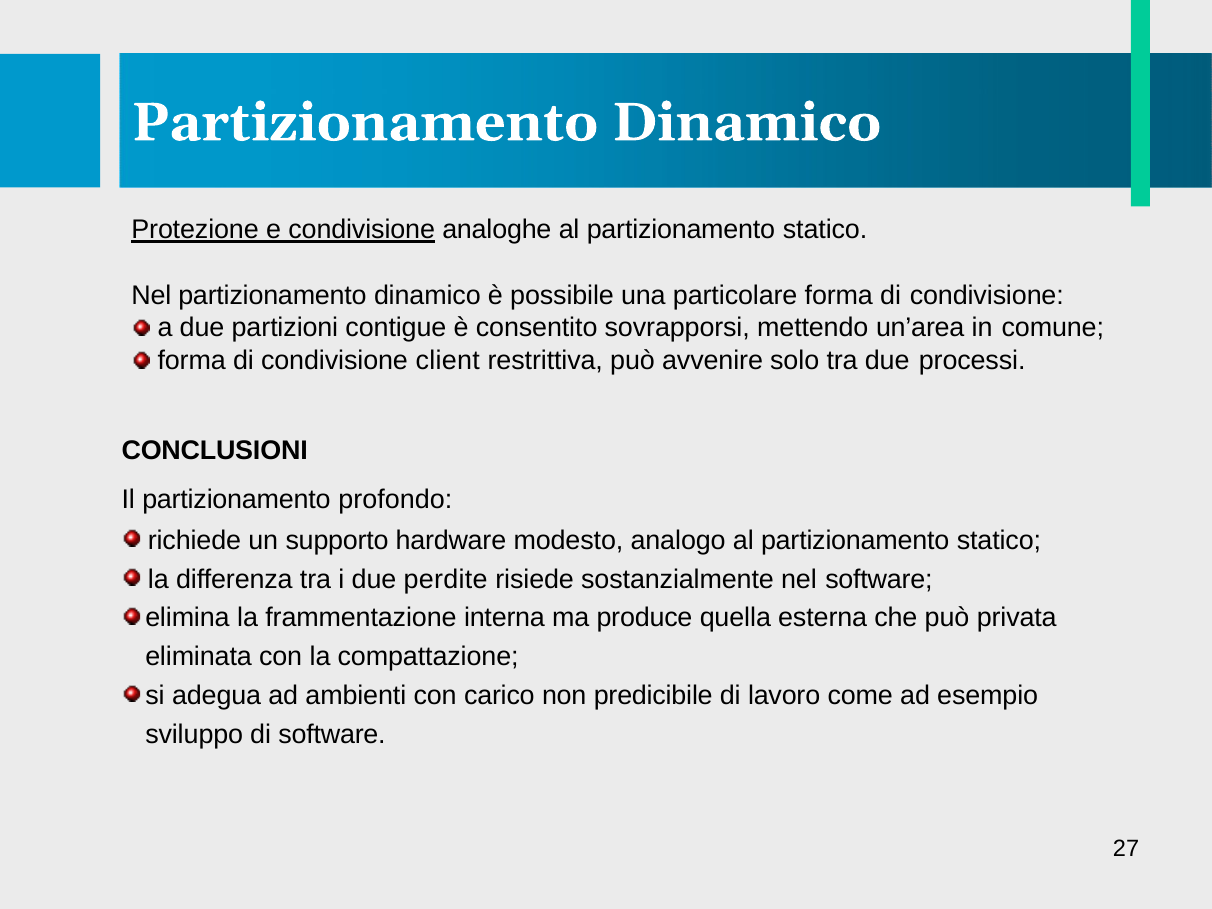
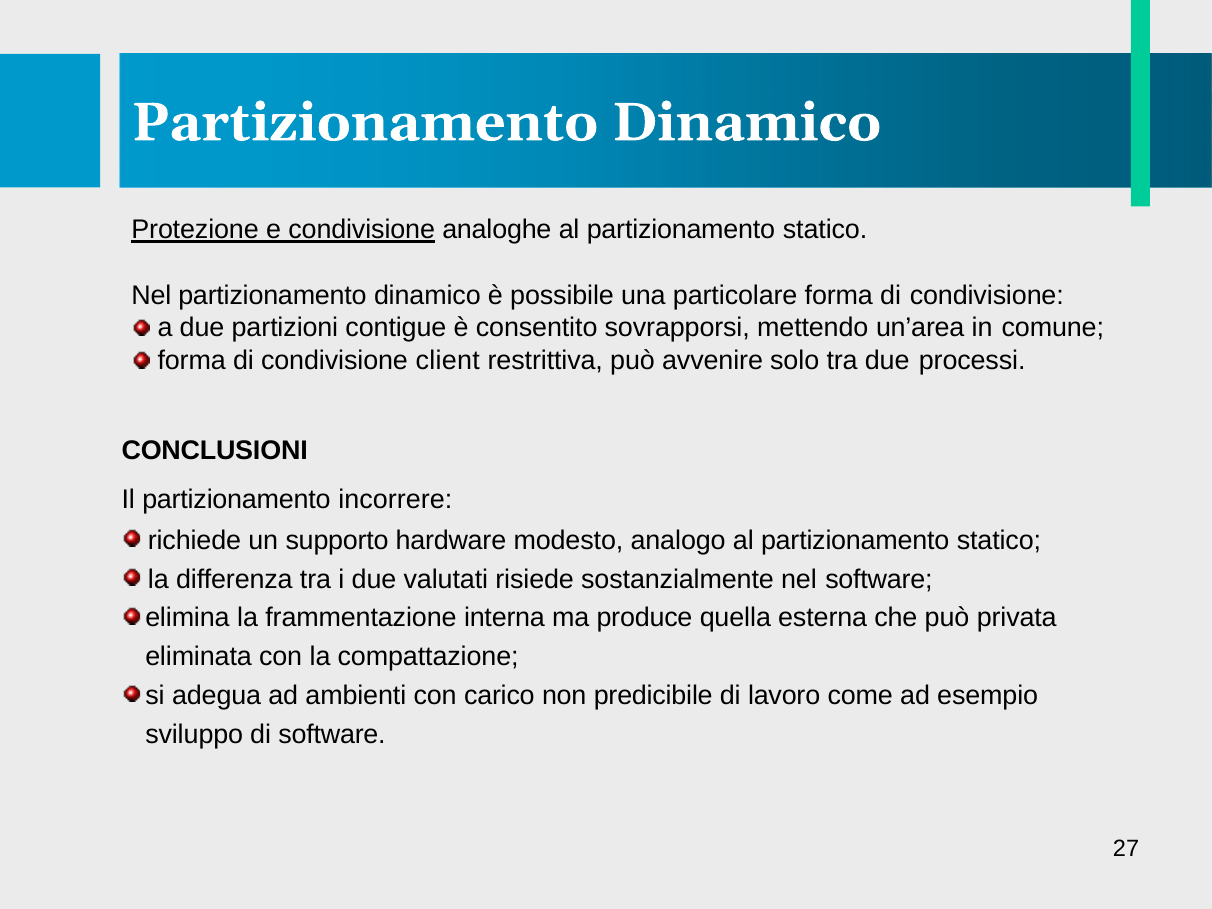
profondo: profondo -> incorrere (395, 499)
perdite: perdite -> valutati (446, 579)
